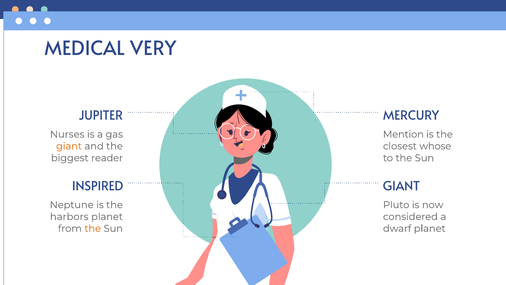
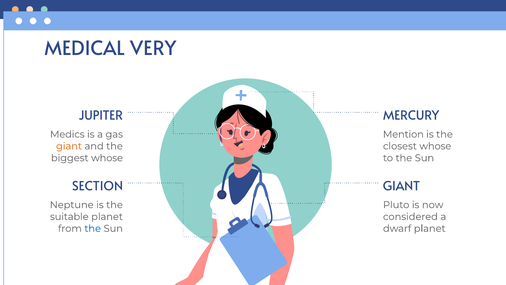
Nurses: Nurses -> Medics (67, 134)
biggest reader: reader -> whose (107, 158)
INSPIRED: INSPIRED -> SECTION (98, 186)
harbors: harbors -> suitable (69, 216)
the colour: orange -> blue (93, 228)
